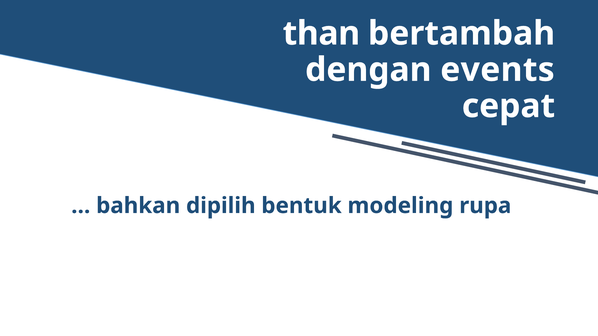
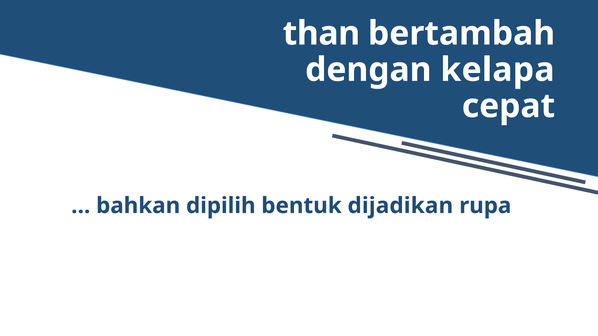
events: events -> kelapa (497, 70)
modeling: modeling -> dijadikan (400, 206)
